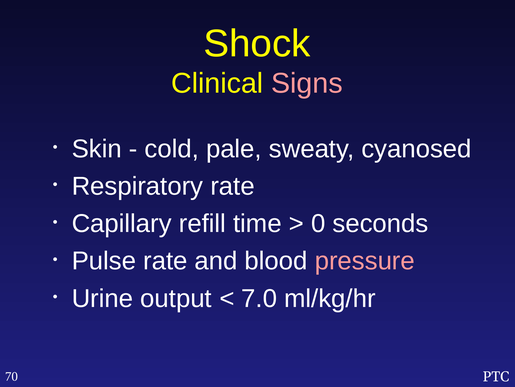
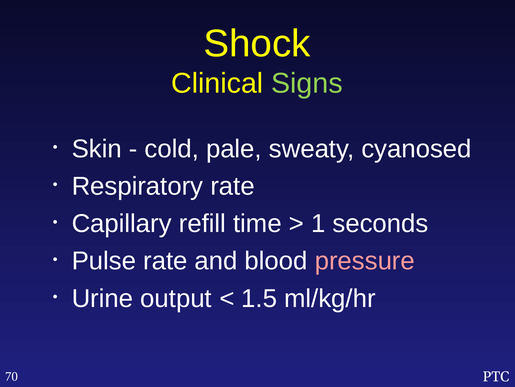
Signs colour: pink -> light green (307, 83)
0: 0 -> 1 (318, 223)
7.0: 7.0 -> 1.5 (259, 298)
